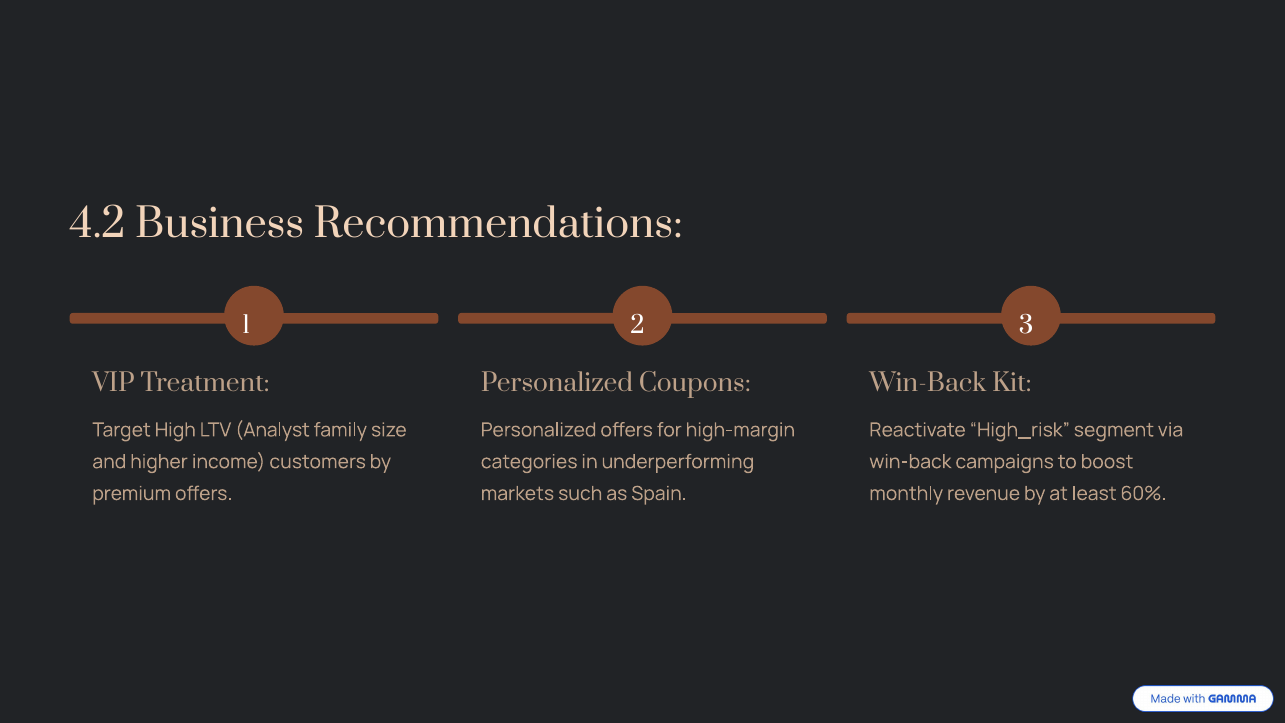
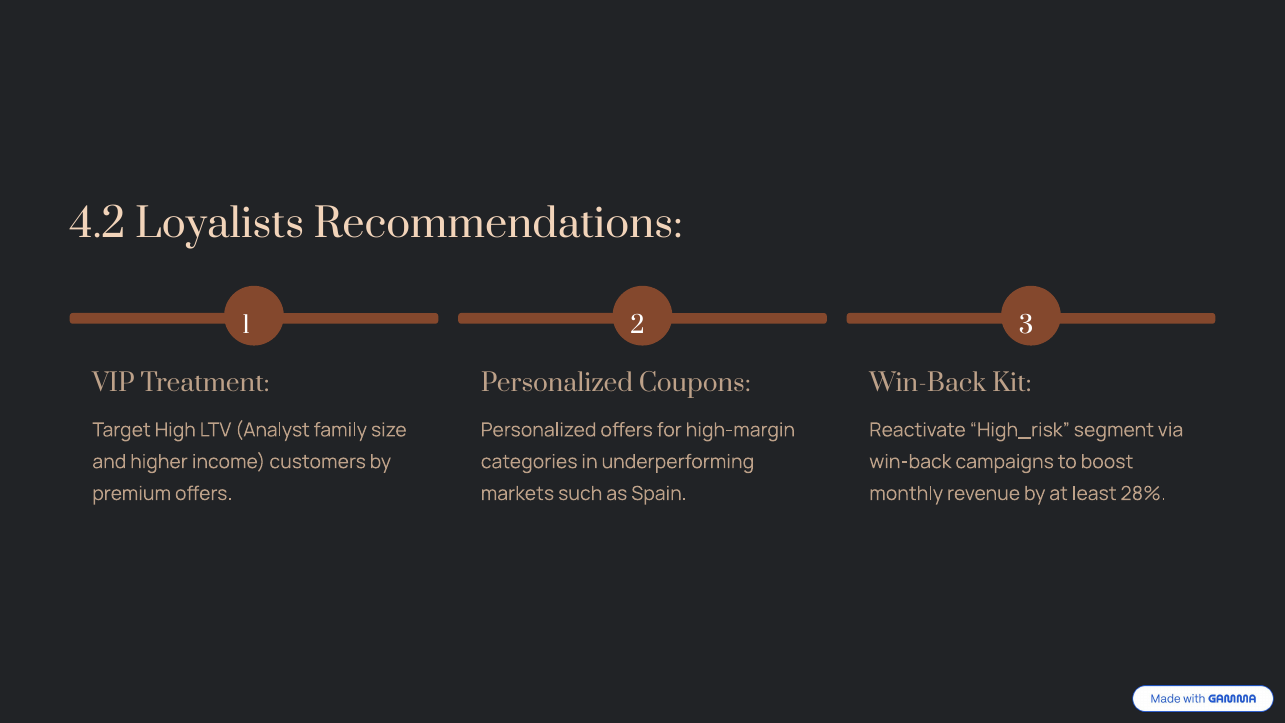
Business: Business -> Loyalists (220, 225)
60%: 60% -> 28% (1143, 493)
